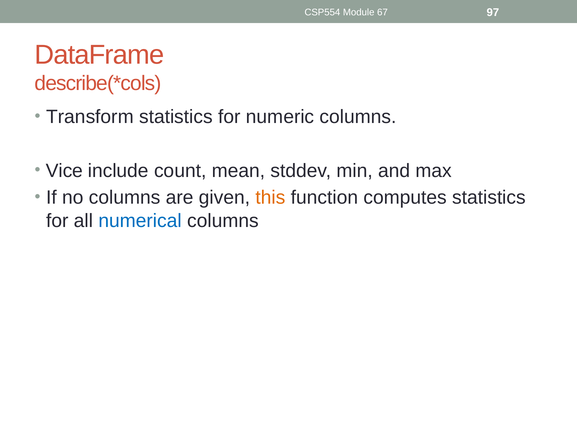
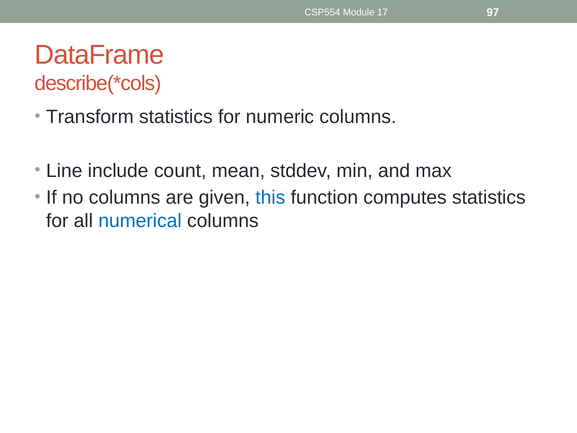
67: 67 -> 17 (382, 12)
Vice: Vice -> Line (64, 171)
this colour: orange -> blue (270, 198)
